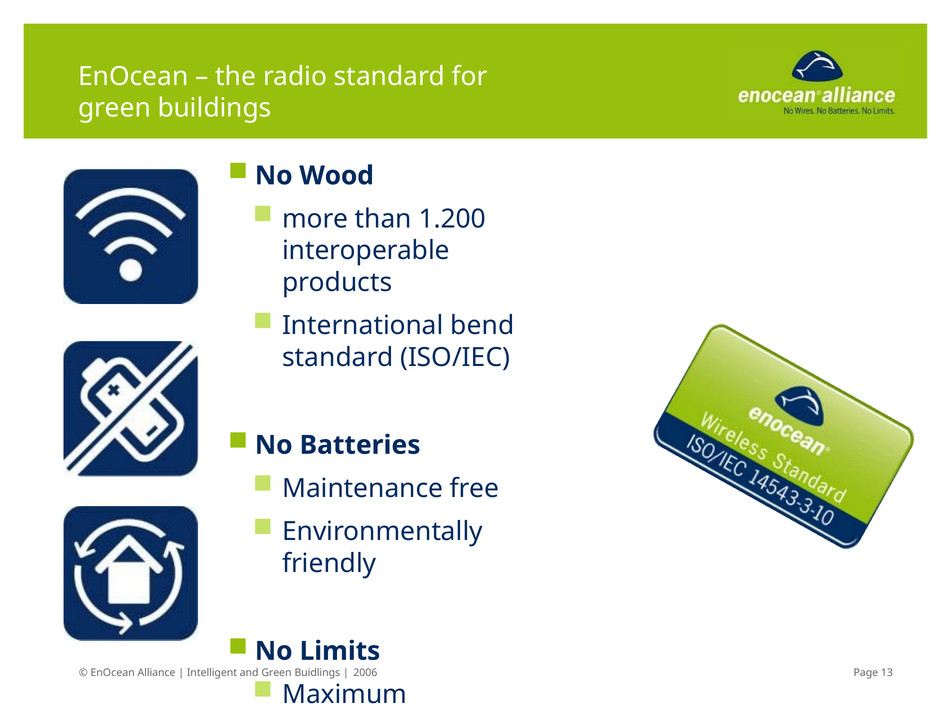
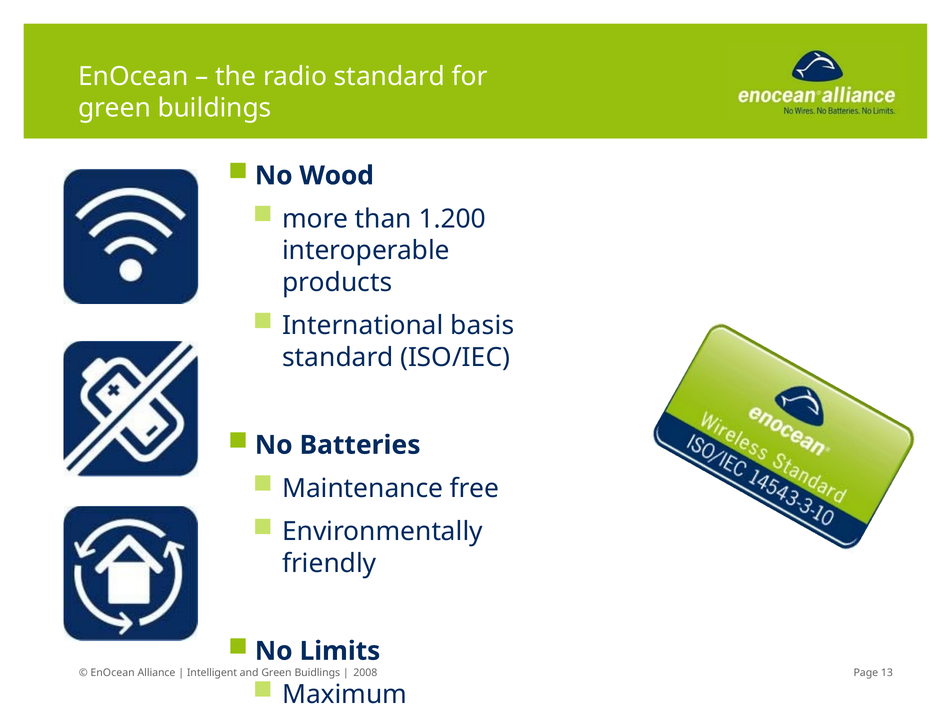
bend: bend -> basis (482, 326)
2006: 2006 -> 2008 (365, 673)
